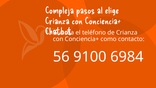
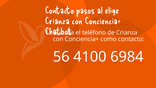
Compleja: Compleja -> Contacto (60, 10)
9100: 9100 -> 4100 (90, 57)
